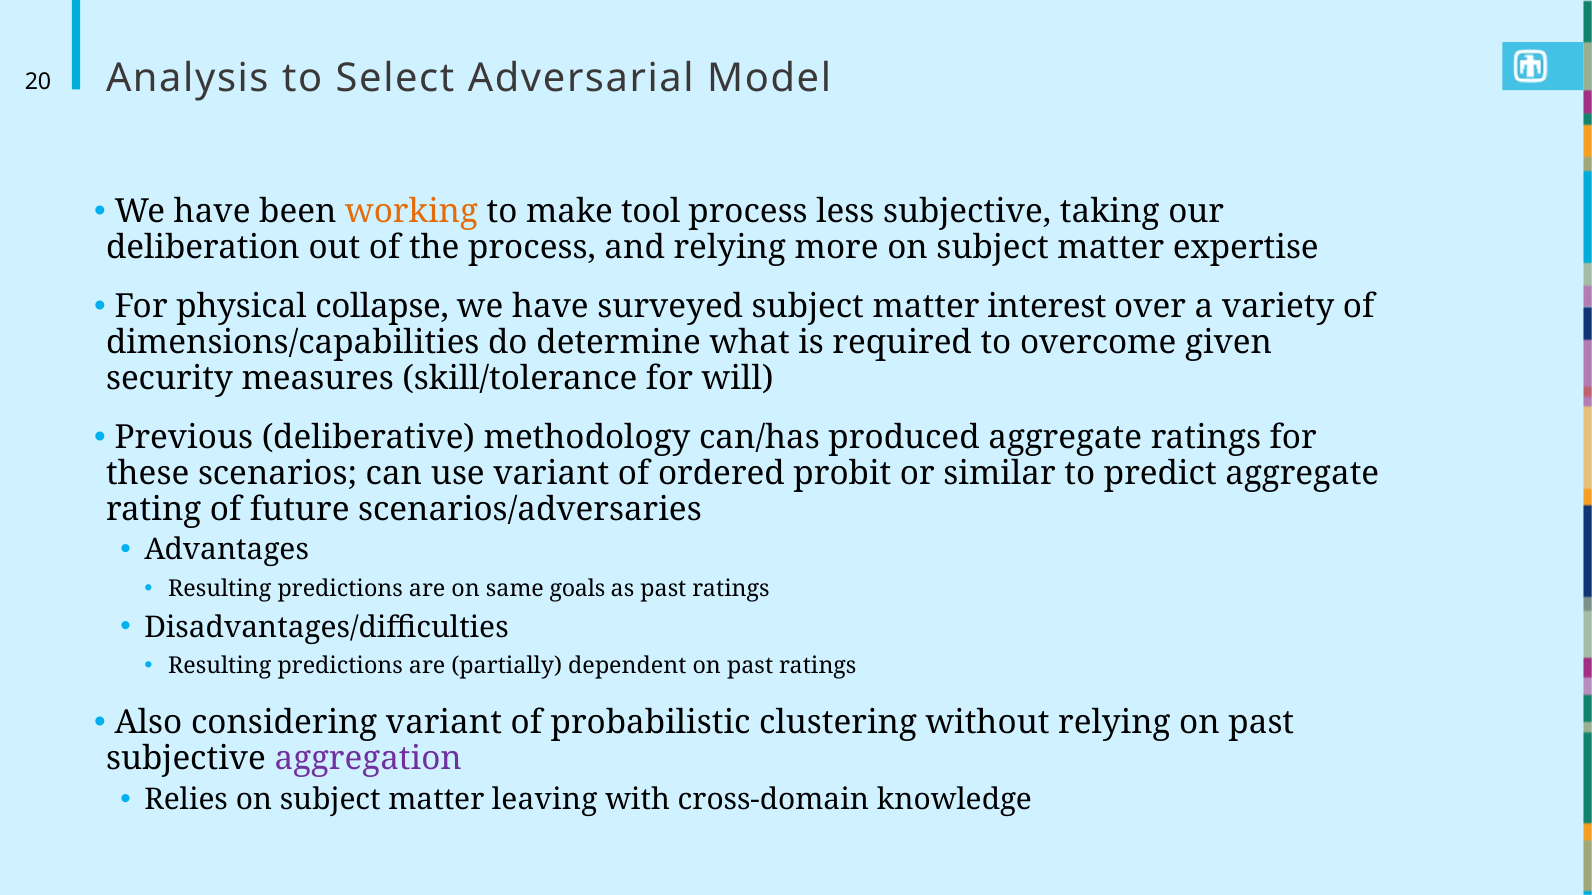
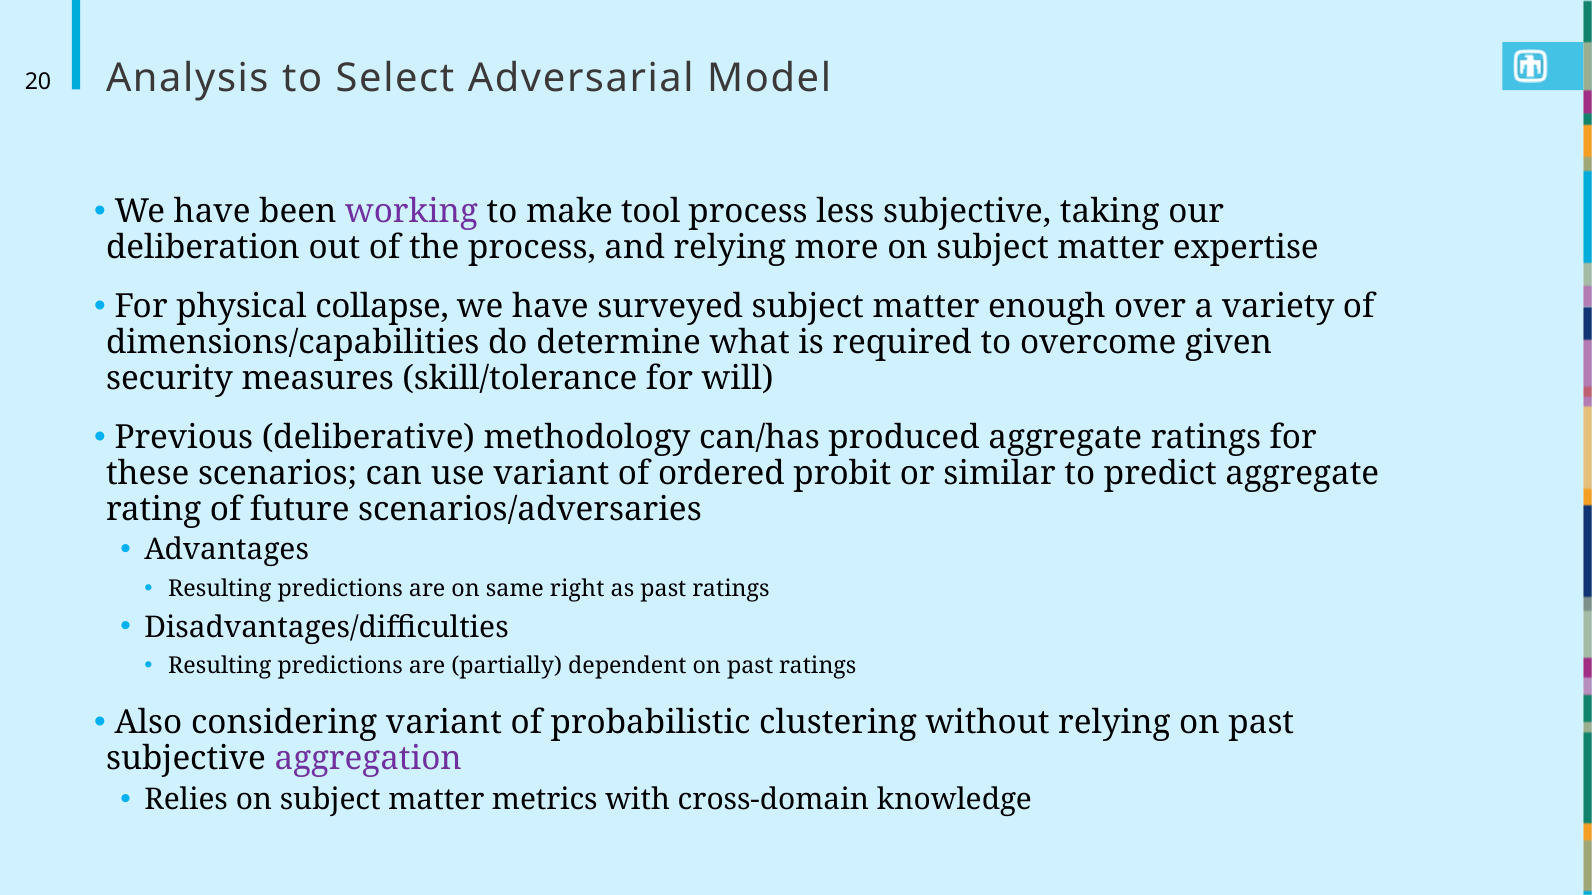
working colour: orange -> purple (412, 212)
interest: interest -> enough (1047, 307)
goals: goals -> right (577, 589)
leaving: leaving -> metrics (545, 800)
